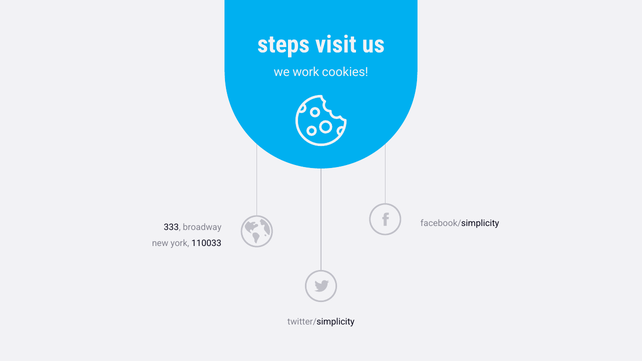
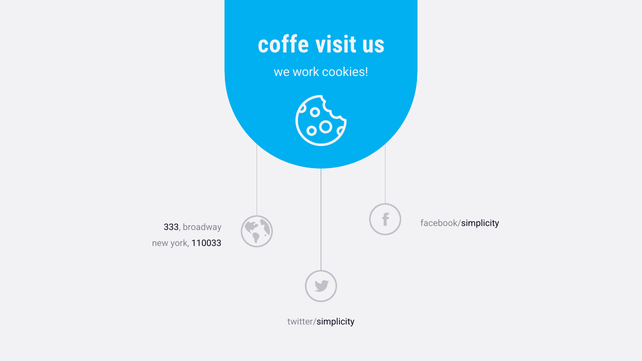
steps: steps -> coffe (283, 44)
